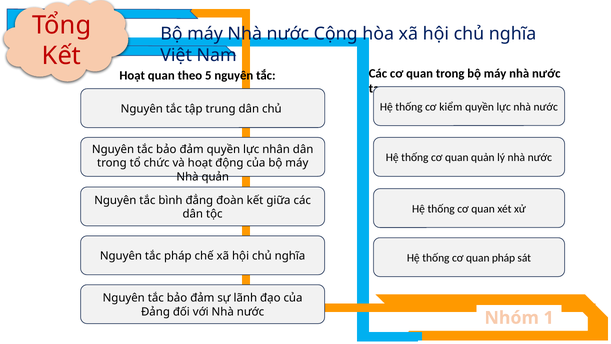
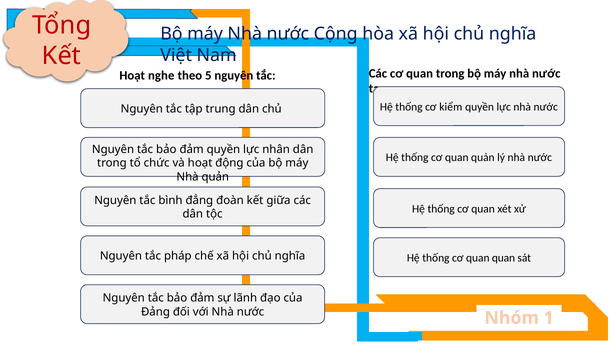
Hoạt quan: quan -> nghe (161, 76)
quan pháp: pháp -> quan (504, 258)
